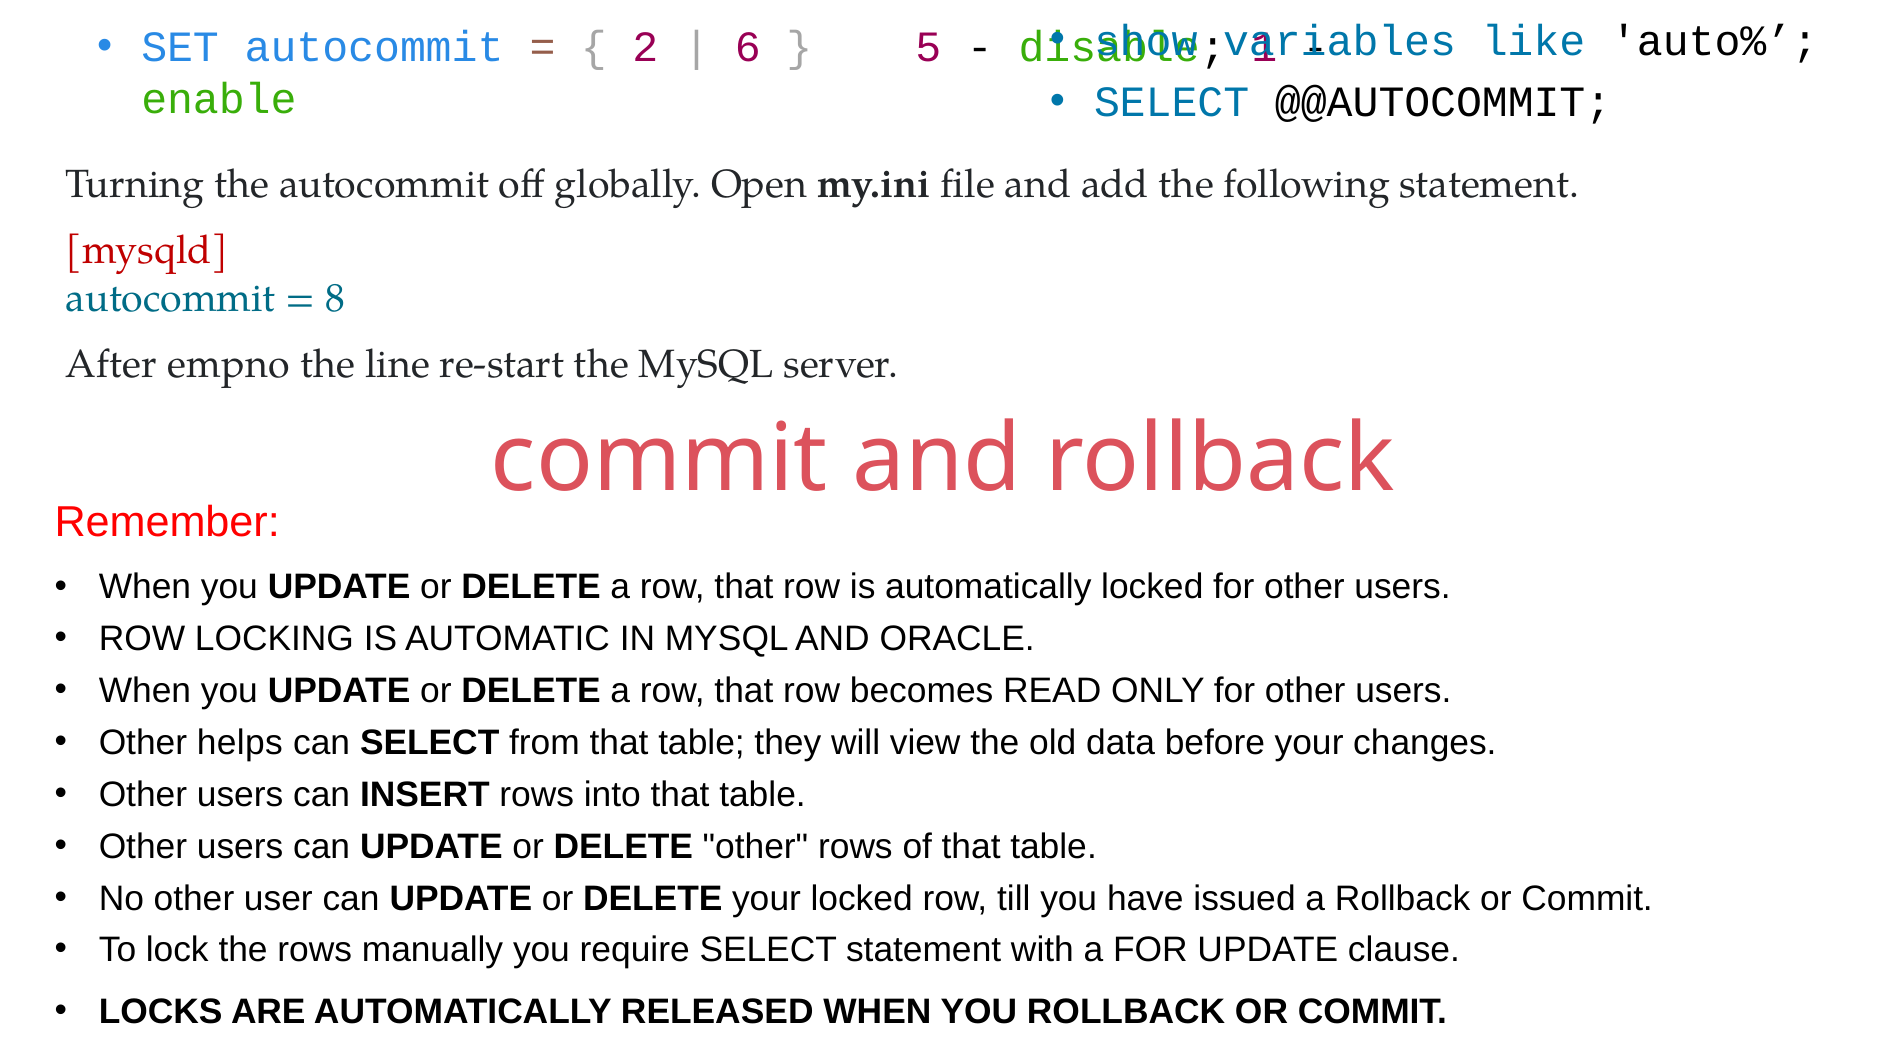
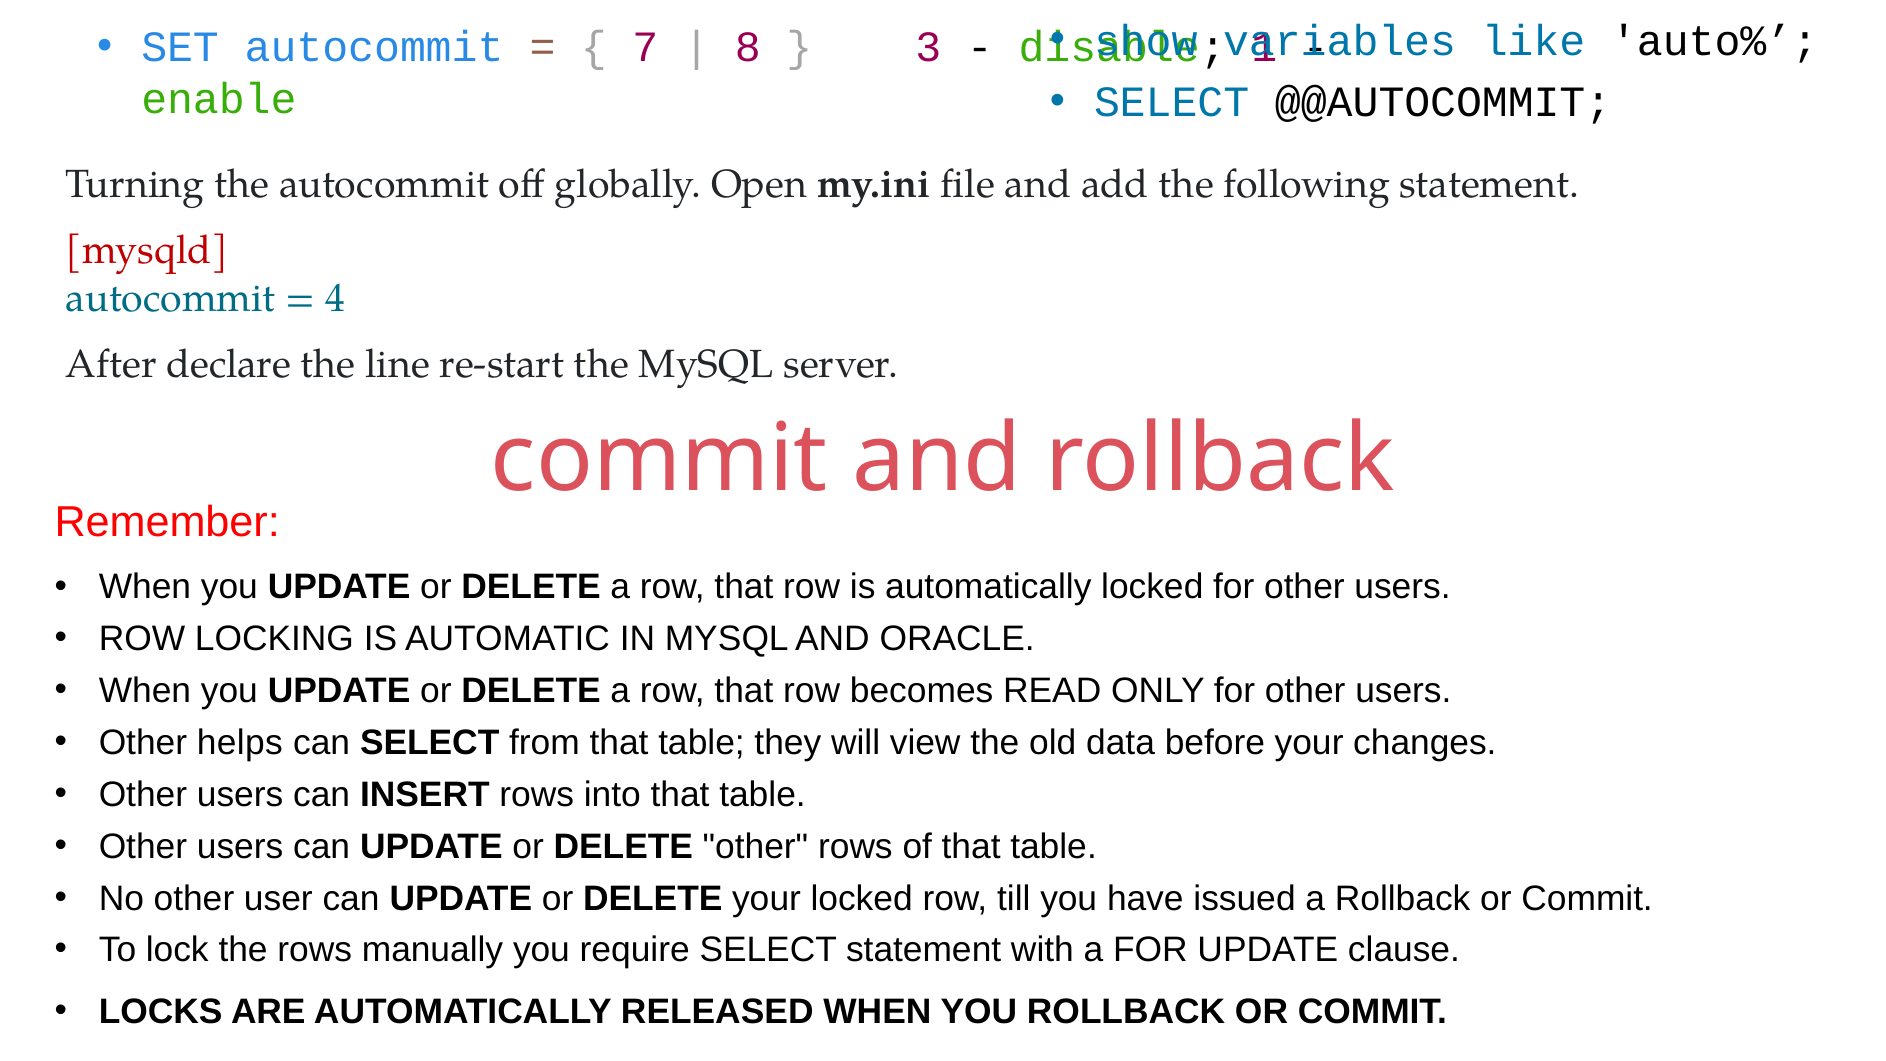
2: 2 -> 7 (645, 48)
6: 6 -> 8 (748, 48)
5: 5 -> 3 (928, 48)
8: 8 -> 4 (335, 298)
empno: empno -> declare (229, 364)
